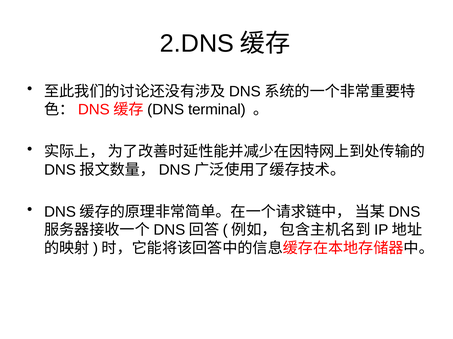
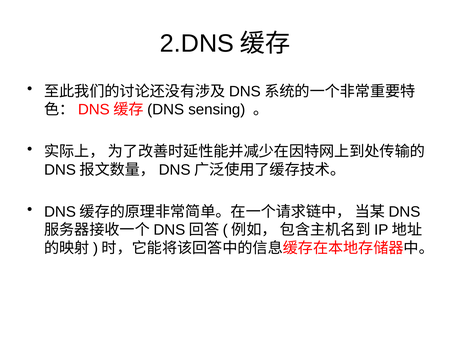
terminal: terminal -> sensing (217, 110)
